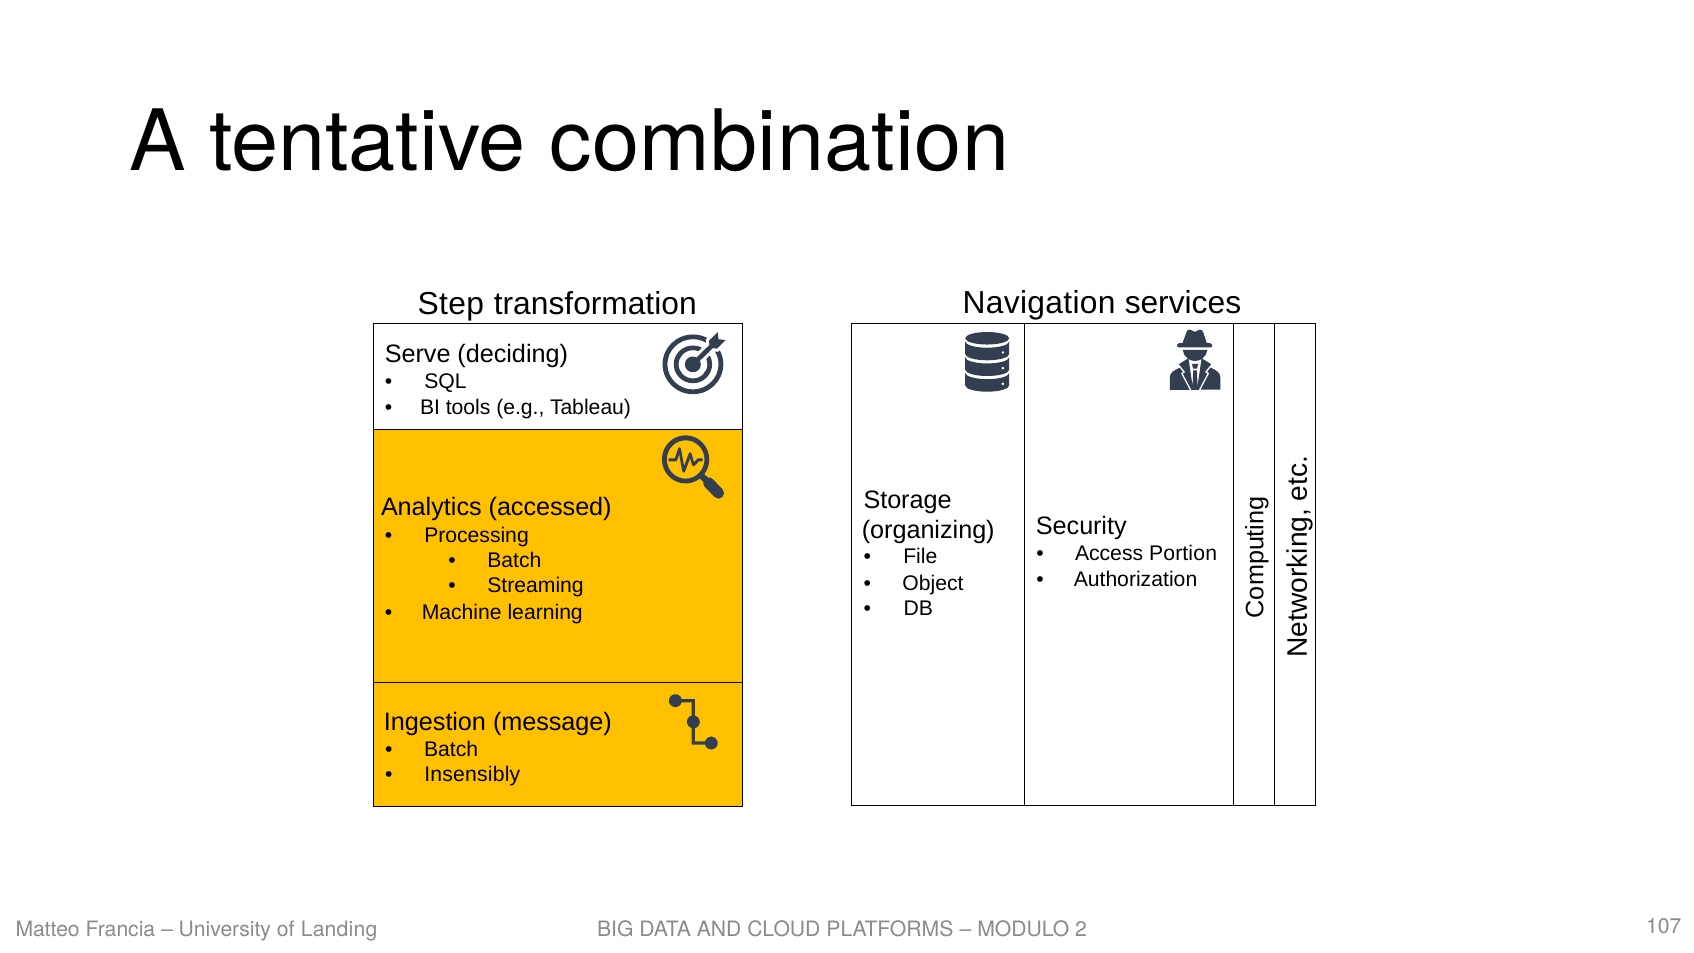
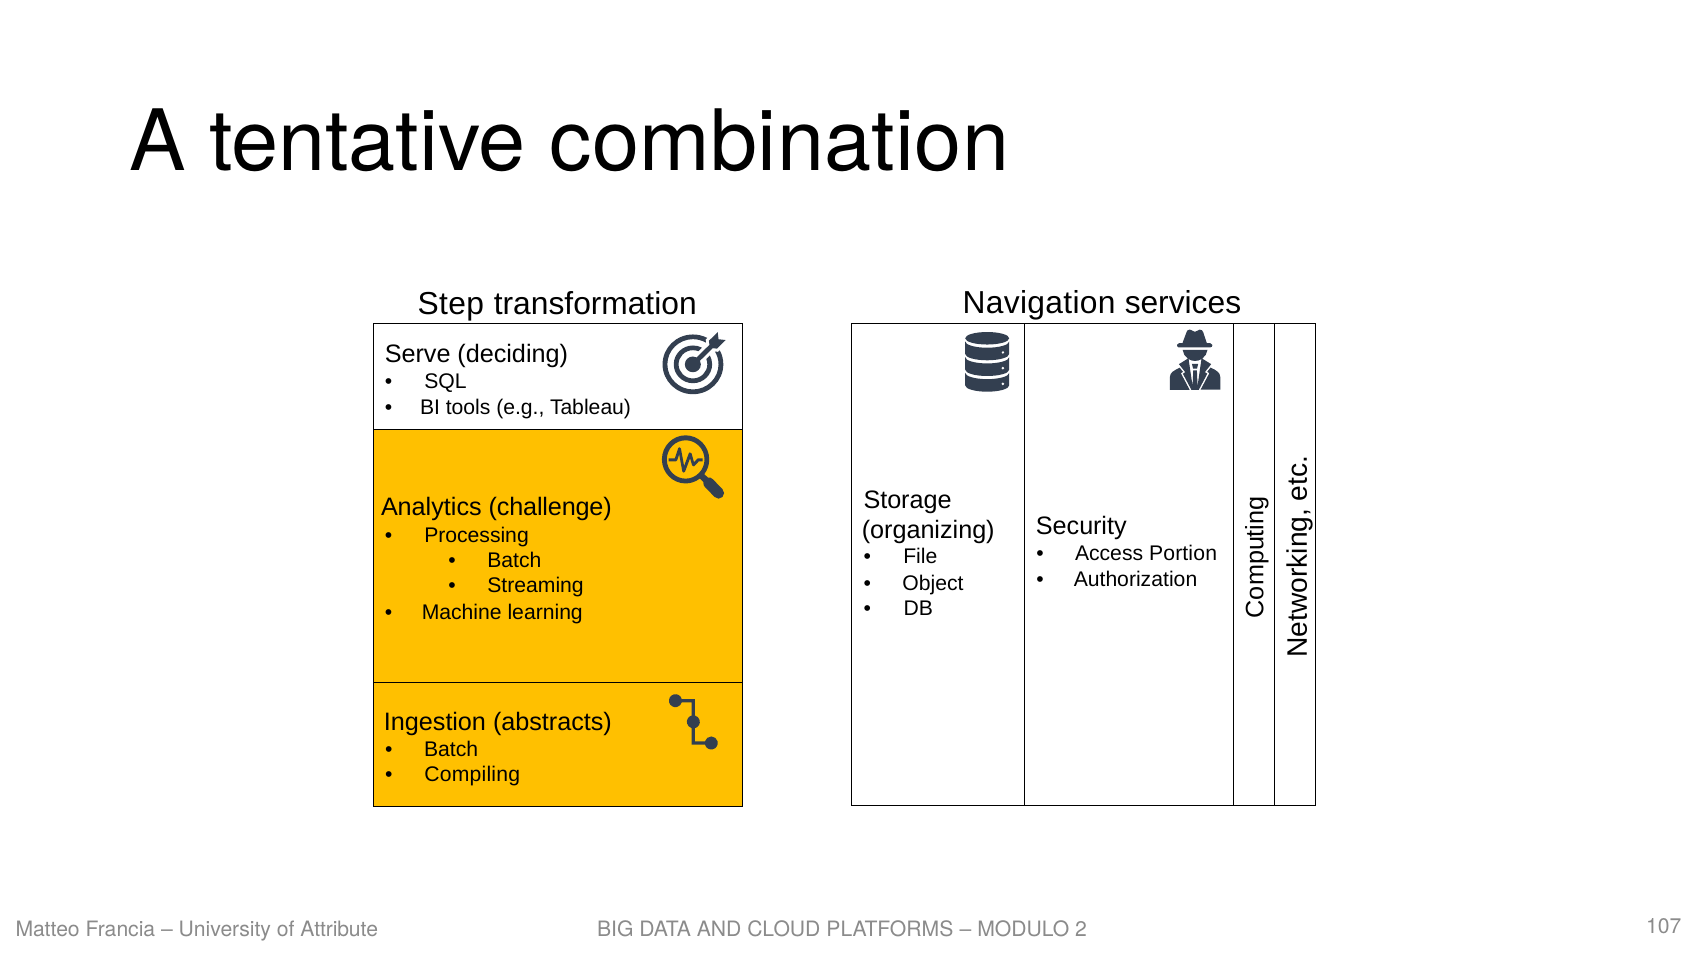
accessed: accessed -> challenge (550, 508)
message: message -> abstracts (552, 722)
Insensibly: Insensibly -> Compiling (472, 775)
Landing: Landing -> Attribute (339, 929)
